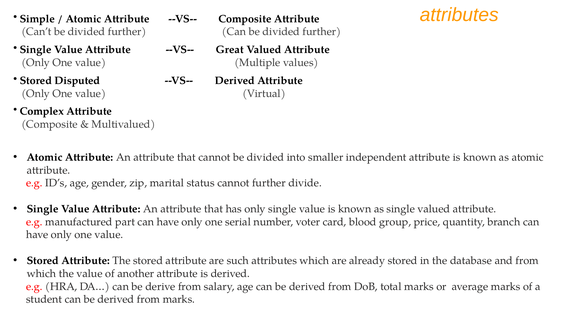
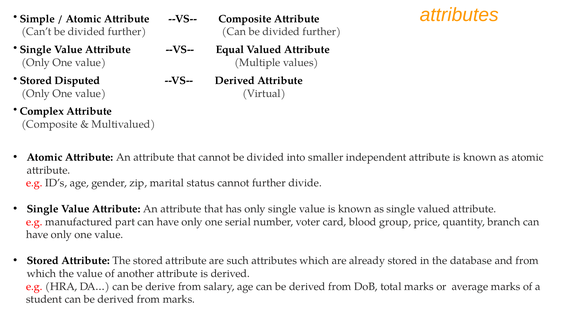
Great: Great -> Equal (230, 50)
